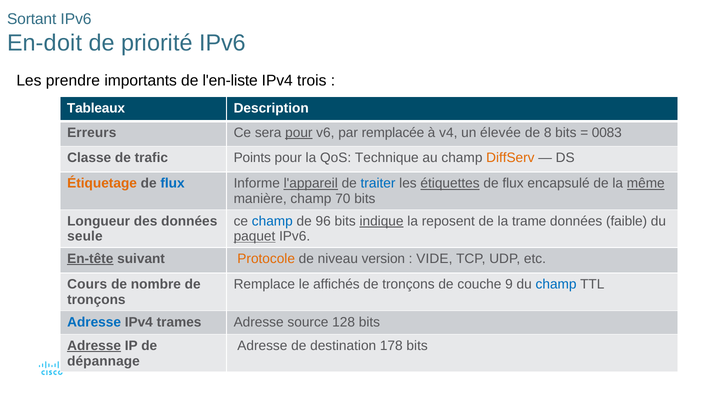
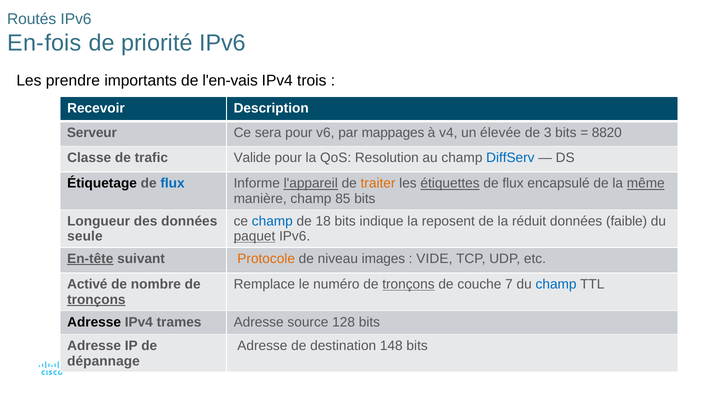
Sortant: Sortant -> Routés (32, 19)
En-doit: En-doit -> En-fois (45, 43)
l'en-liste: l'en-liste -> l'en-vais (230, 80)
Tableaux: Tableaux -> Recevoir (96, 108)
Erreurs: Erreurs -> Serveur (92, 133)
pour underline: present -> none (299, 133)
remplacée: remplacée -> mappages (393, 133)
8: 8 -> 3 (548, 133)
0083: 0083 -> 8820 (607, 133)
Points: Points -> Valide (252, 158)
Technique: Technique -> Resolution (387, 158)
DiffServ colour: orange -> blue (510, 158)
Étiquetage colour: orange -> black (102, 184)
traiter colour: blue -> orange (378, 184)
70: 70 -> 85 (343, 199)
96: 96 -> 18 (323, 221)
indique underline: present -> none (382, 221)
trame: trame -> réduit (529, 221)
version: version -> images (383, 259)
Cours: Cours -> Activé (87, 285)
affichés: affichés -> numéro (336, 285)
tronçons underline: none -> present (408, 285)
9: 9 -> 7 (509, 285)
tronçons underline: none -> present (96, 300)
Adresse colour: blue -> black (94, 322)
Adresse underline: present -> none (94, 346)
178: 178 -> 148 (391, 346)
